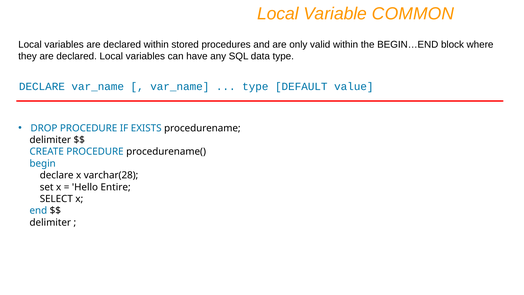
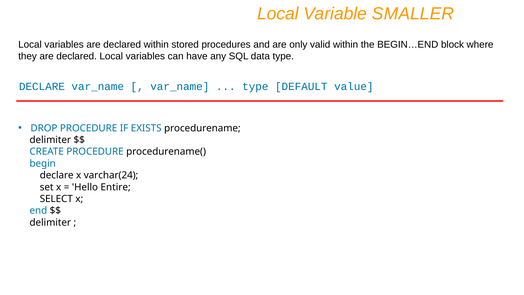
COMMON: COMMON -> SMALLER (413, 14)
varchar(28: varchar(28 -> varchar(24 (111, 175)
